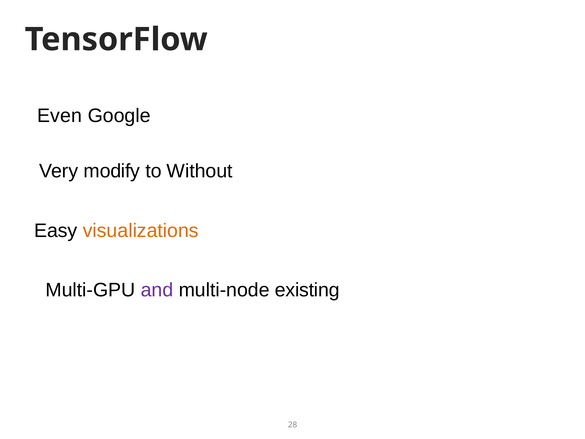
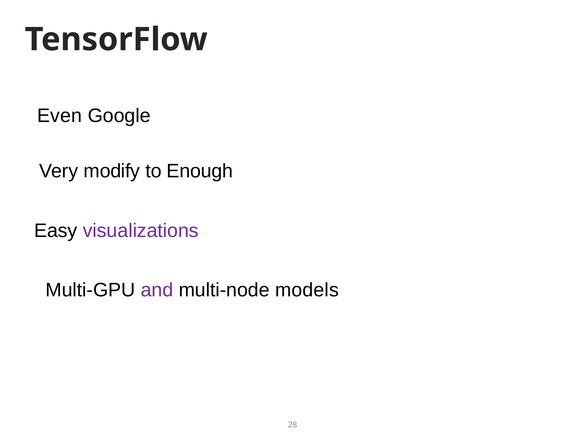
Without: Without -> Enough (200, 171)
visualizations colour: orange -> purple (141, 231)
existing: existing -> models (307, 290)
